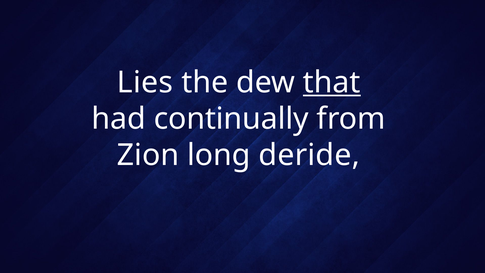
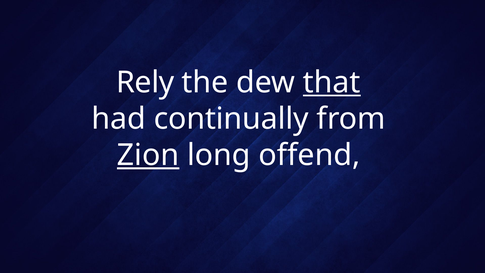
Lies: Lies -> Rely (145, 82)
Zion underline: none -> present (148, 155)
deride: deride -> offend (309, 155)
